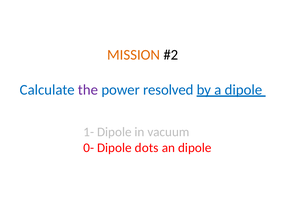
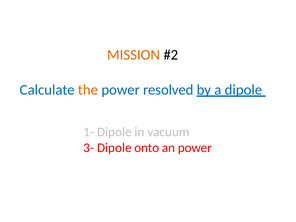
the colour: purple -> orange (88, 90)
0-: 0- -> 3- (89, 148)
dots: dots -> onto (147, 148)
an dipole: dipole -> power (195, 148)
